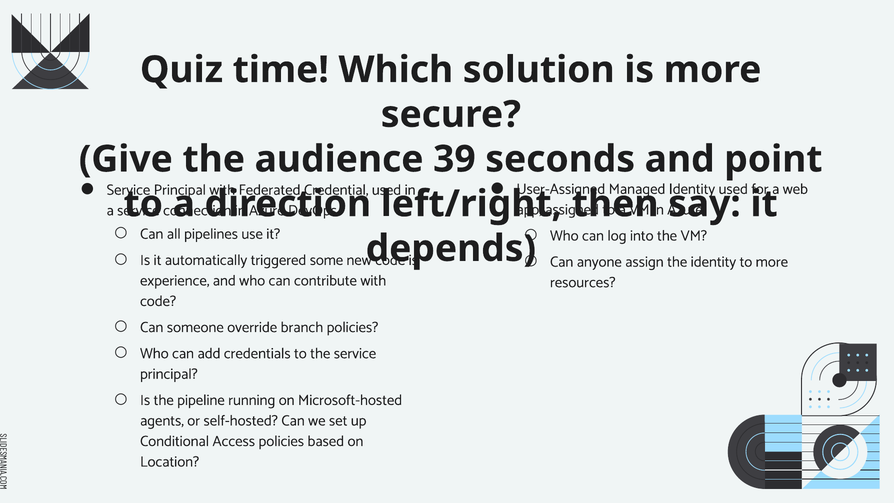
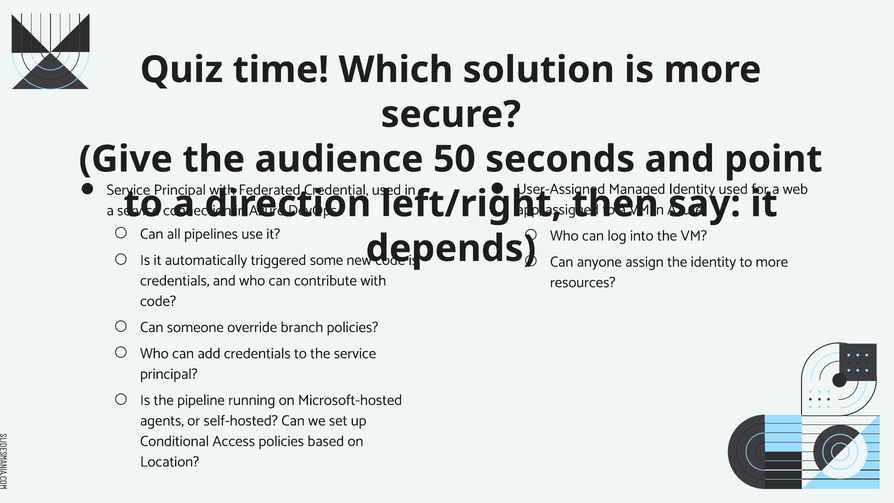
39: 39 -> 50 (454, 159)
experience: experience -> credentials (175, 280)
